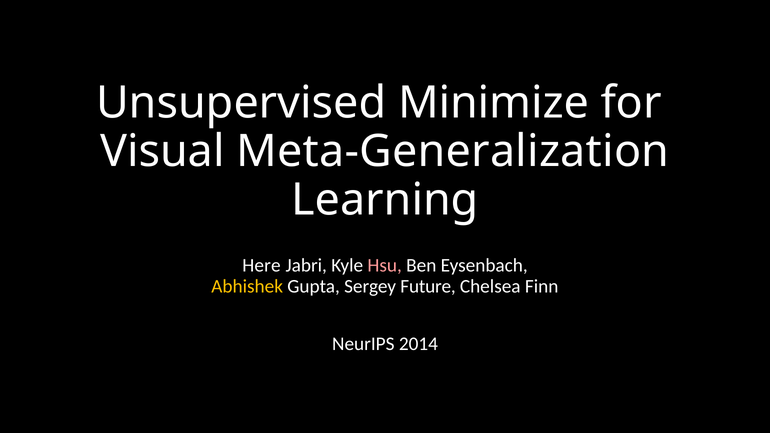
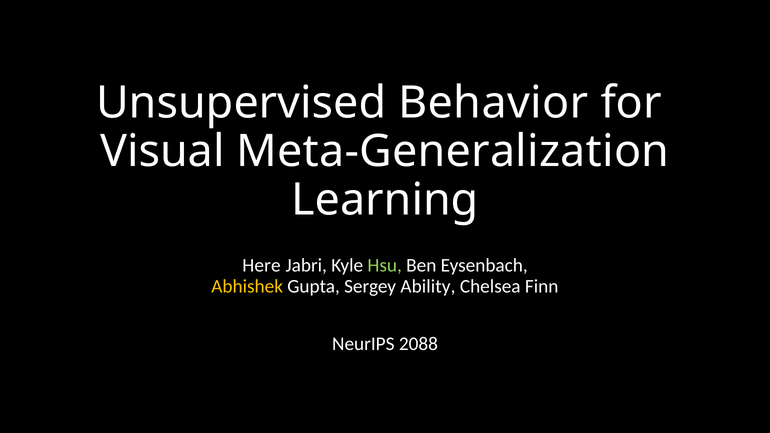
Minimize: Minimize -> Behavior (493, 103)
Hsu colour: pink -> light green (385, 265)
Future: Future -> Ability (428, 286)
2014: 2014 -> 2088 (418, 344)
